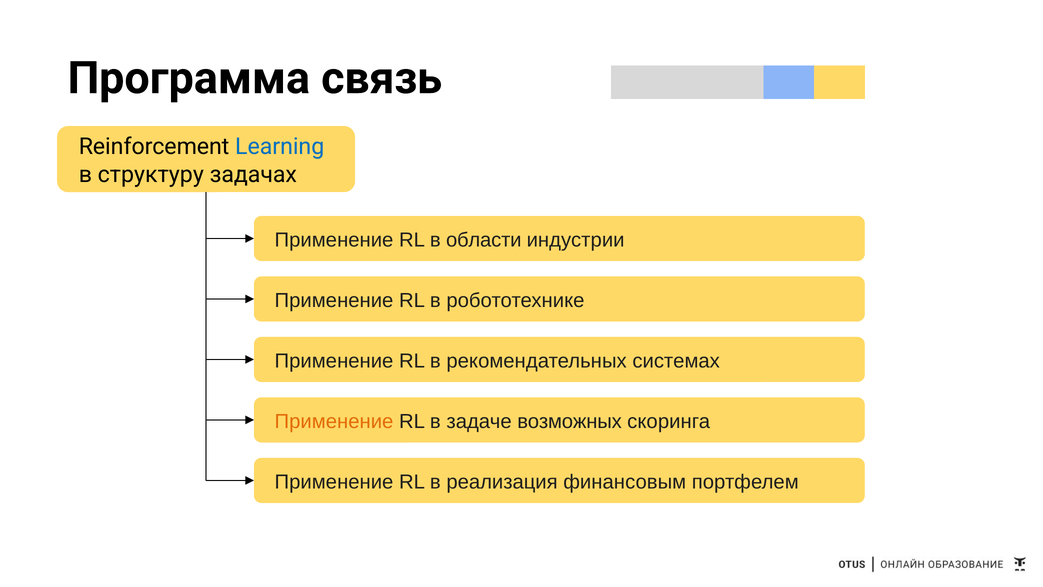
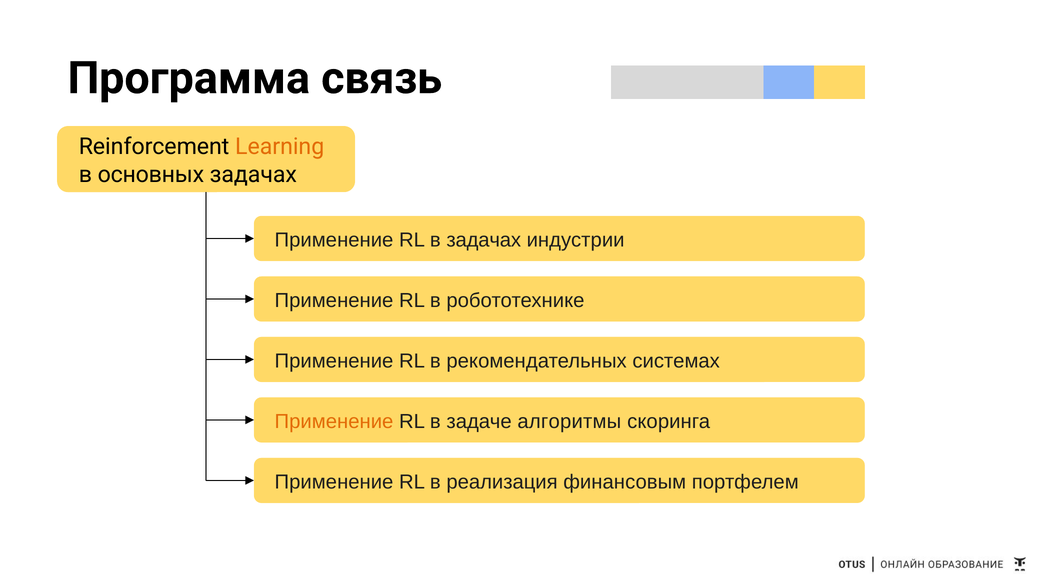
Learning colour: blue -> orange (280, 147)
структуру: структуру -> основных (151, 175)
в области: области -> задачах (484, 240)
возможных: возможных -> алгоритмы (569, 421)
